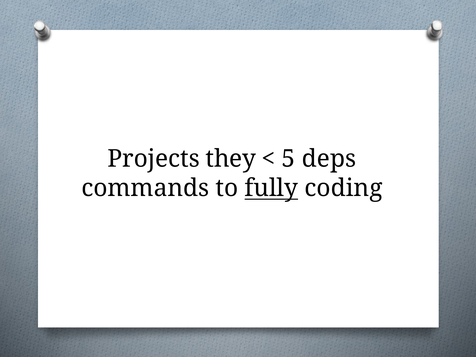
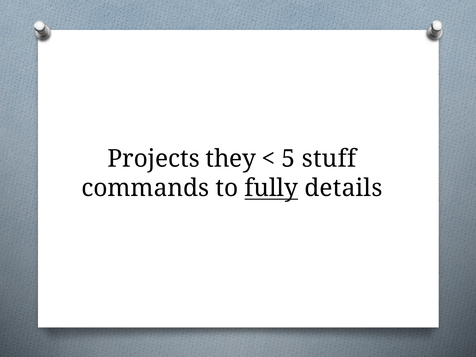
deps: deps -> stuff (329, 159)
coding: coding -> details (343, 188)
